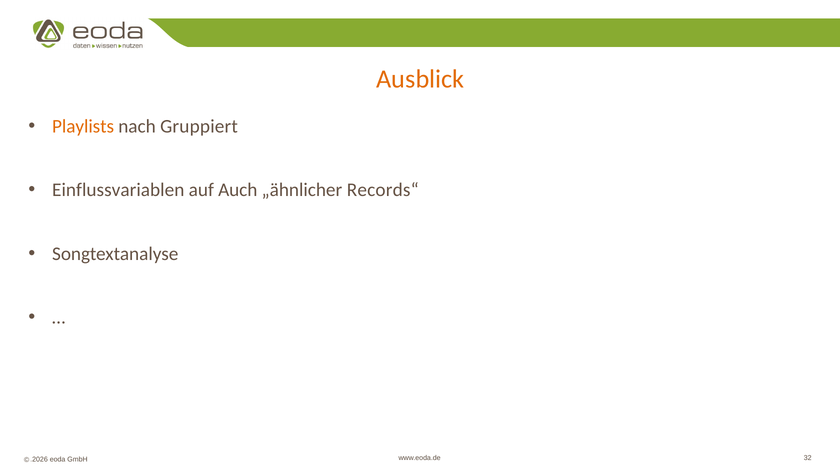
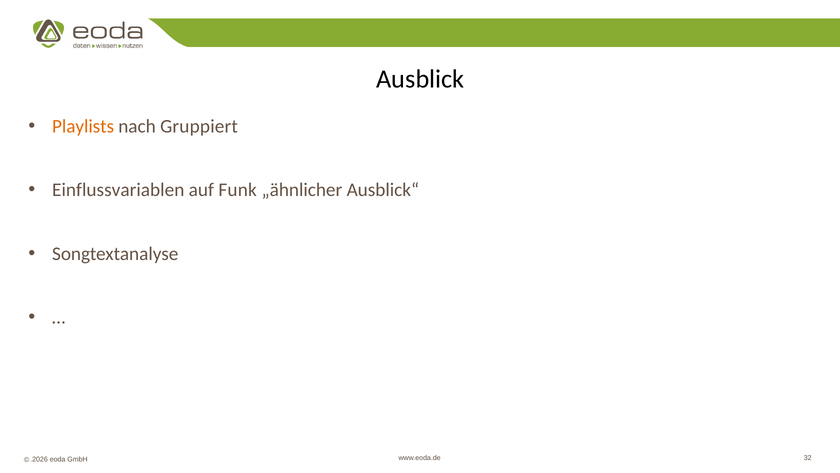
Ausblick colour: orange -> black (420, 79)
Auch: Auch -> Funk (238, 190)
Records“: Records“ -> Ausblick“ (383, 190)
